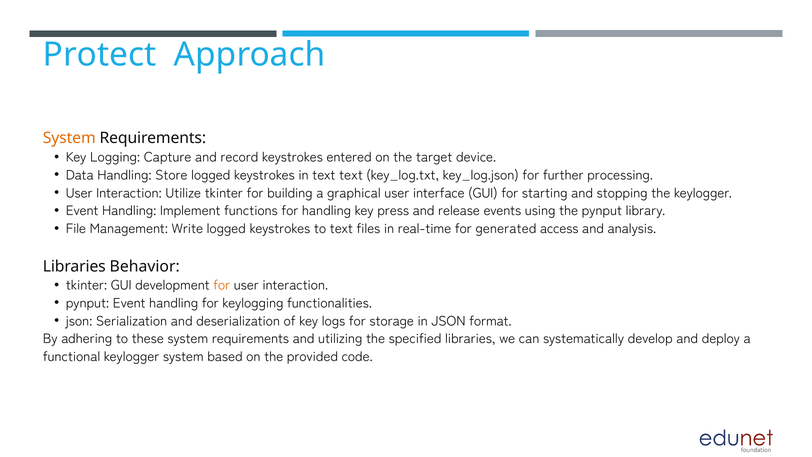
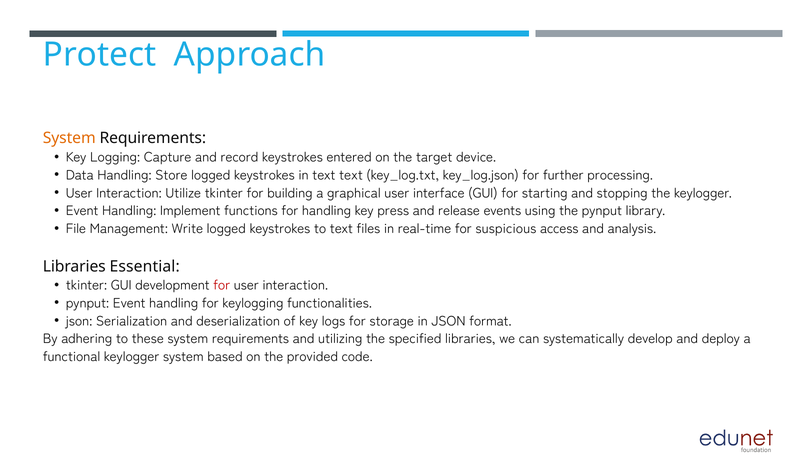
generated: generated -> suspicious (506, 229)
Behavior: Behavior -> Essential (145, 266)
for colour: orange -> red (222, 285)
